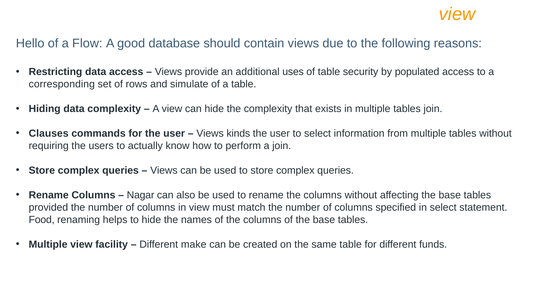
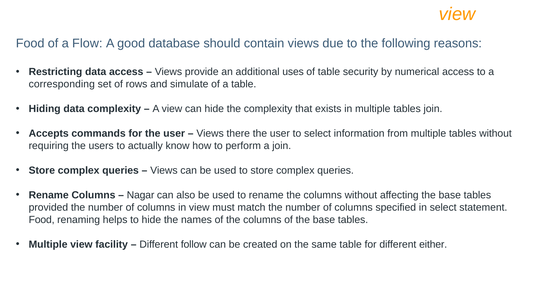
Hello: Hello -> Food (30, 43)
populated: populated -> numerical (417, 72)
Clauses: Clauses -> Accepts (49, 134)
kinds: kinds -> there (238, 134)
make: make -> follow (194, 245)
funds: funds -> either (433, 245)
